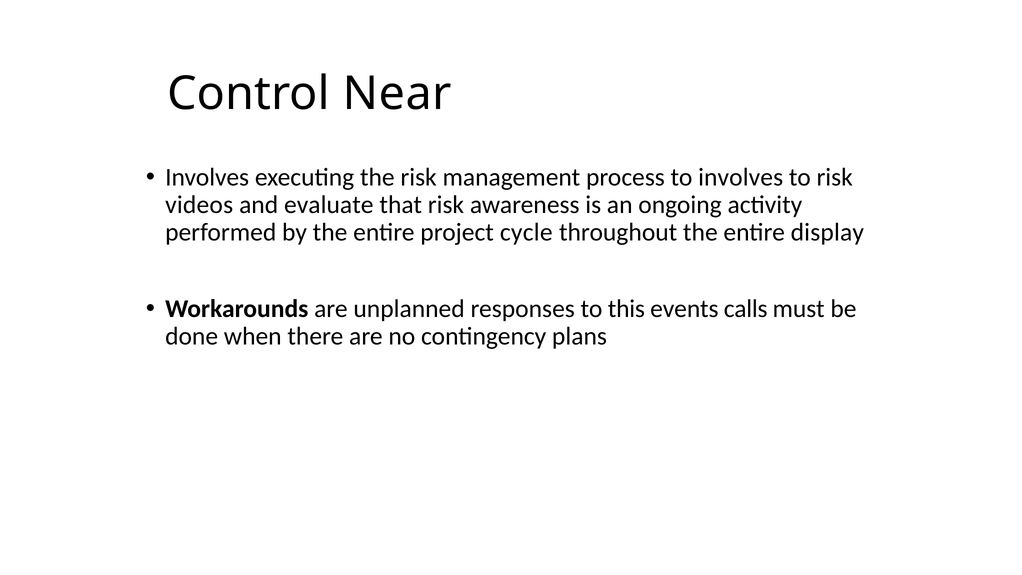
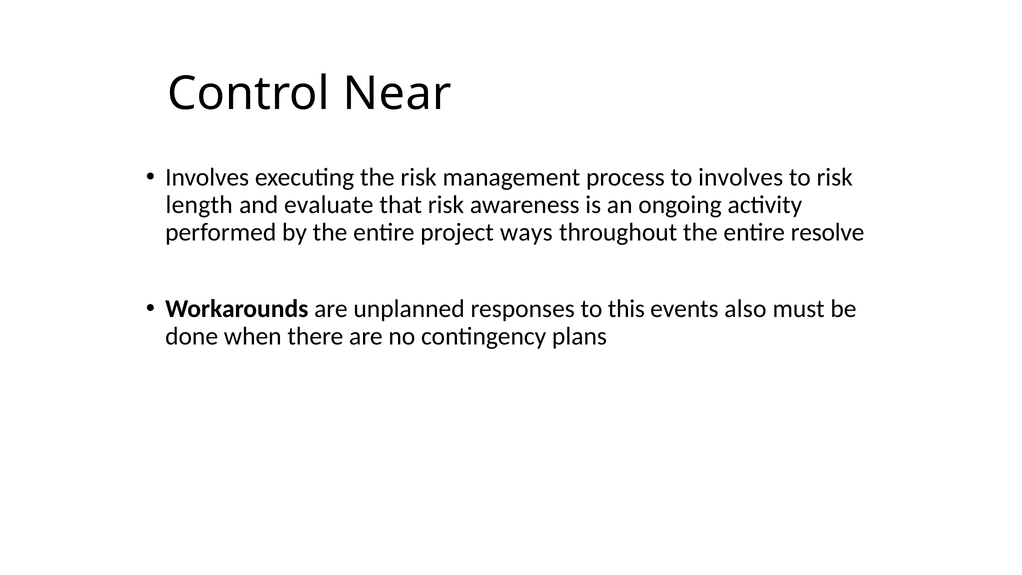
videos: videos -> length (199, 205)
cycle: cycle -> ways (526, 232)
display: display -> resolve (828, 232)
calls: calls -> also (745, 309)
